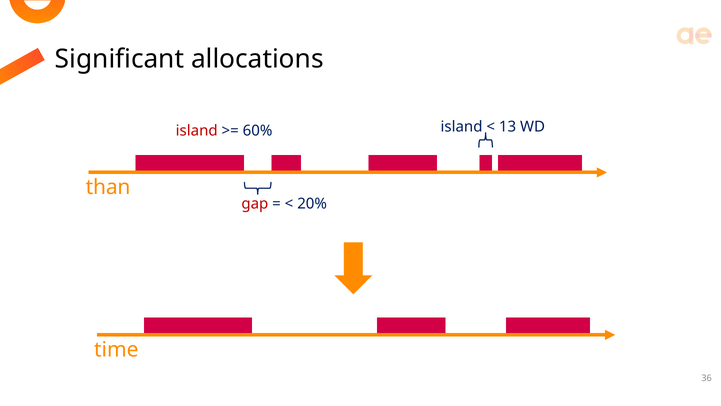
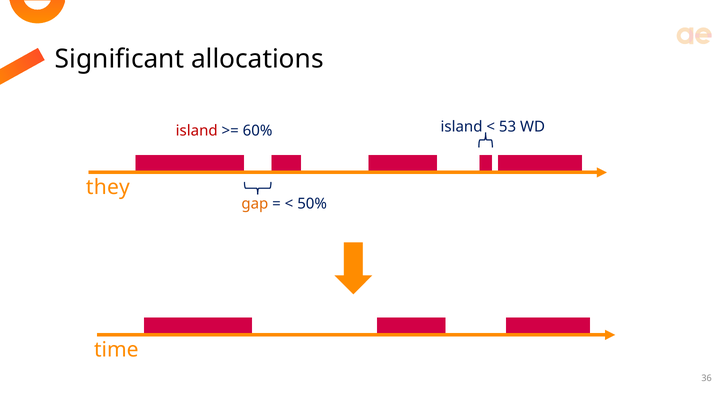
13: 13 -> 53 (508, 127)
than: than -> they (108, 187)
gap colour: red -> orange (255, 204)
20%: 20% -> 50% (312, 204)
